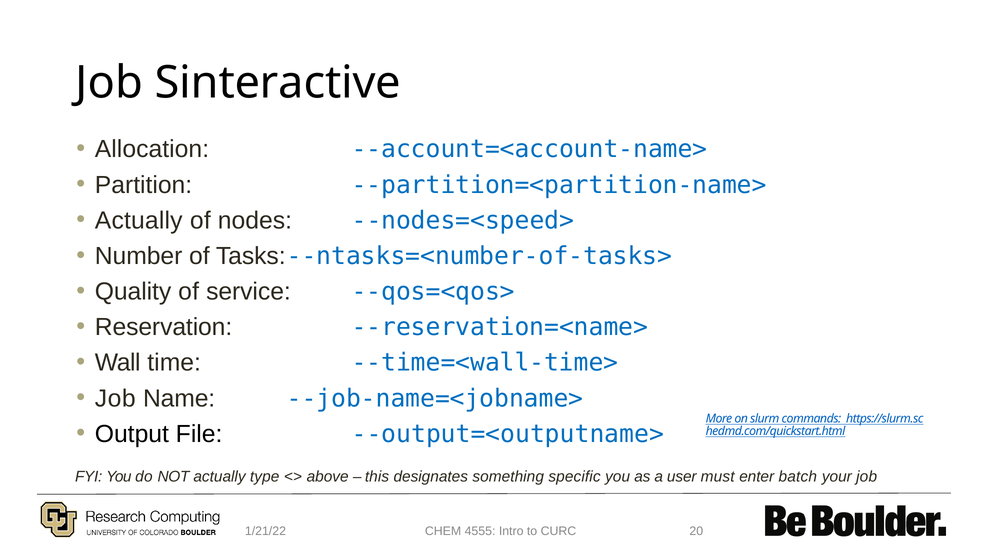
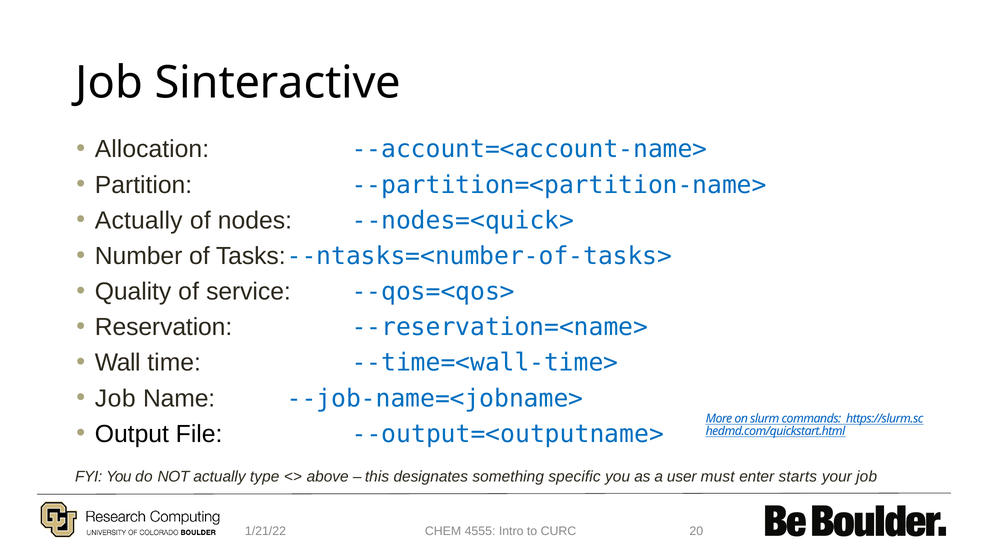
--nodes=<speed>: --nodes=<speed> -> --nodes=<quick> (463, 220)
batch: batch -> starts (798, 476)
